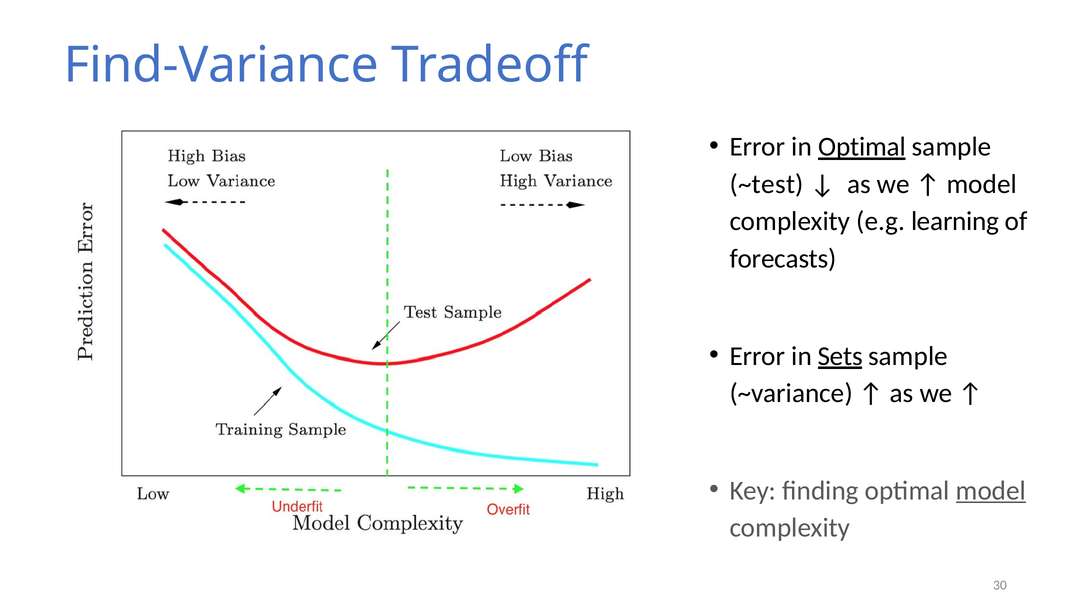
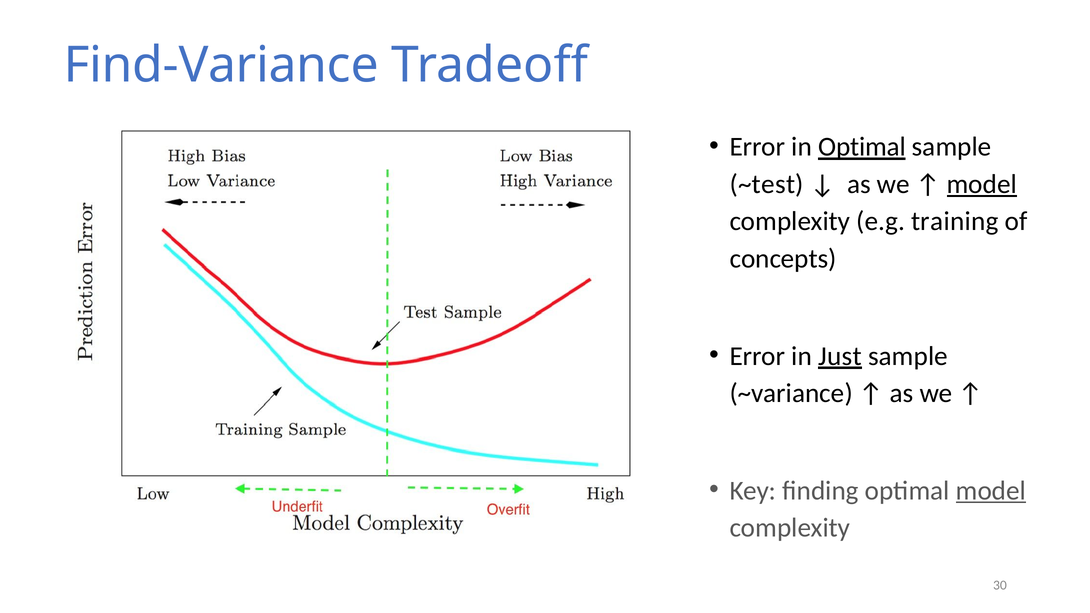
model underline: none -> present (982, 184)
learning: learning -> training (955, 222)
forecasts: forecasts -> concepts (783, 259)
Sets: Sets -> Just (840, 356)
